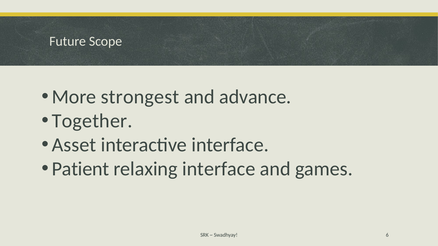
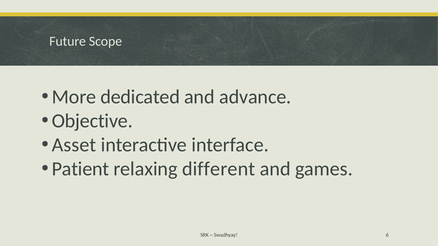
strongest: strongest -> dedicated (140, 97)
Together: Together -> Objective (92, 121)
relaxing interface: interface -> different (219, 169)
